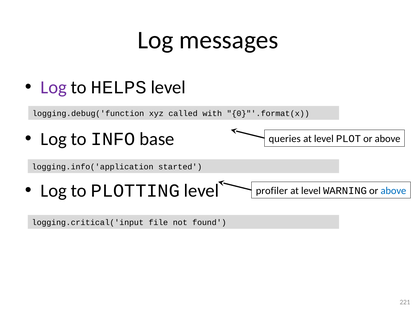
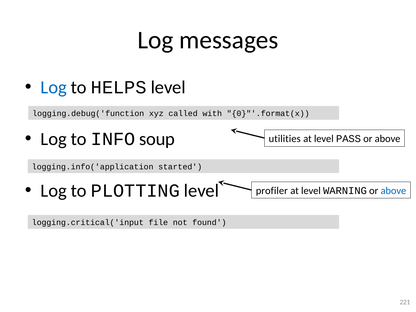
Log colour: purple -> blue (54, 87)
base: base -> soup (157, 139)
queries: queries -> utilities (285, 139)
PLOT: PLOT -> PASS (348, 139)
